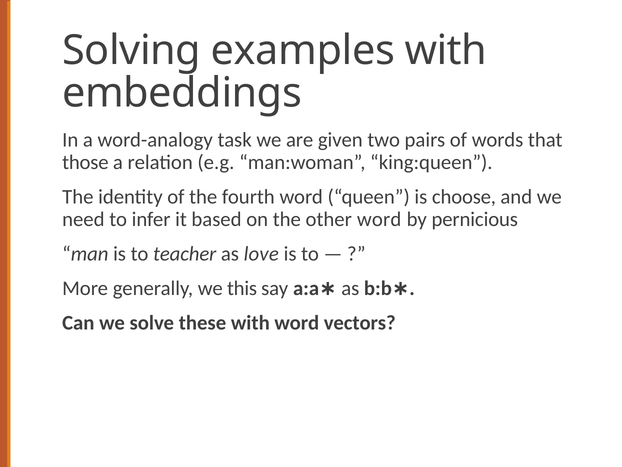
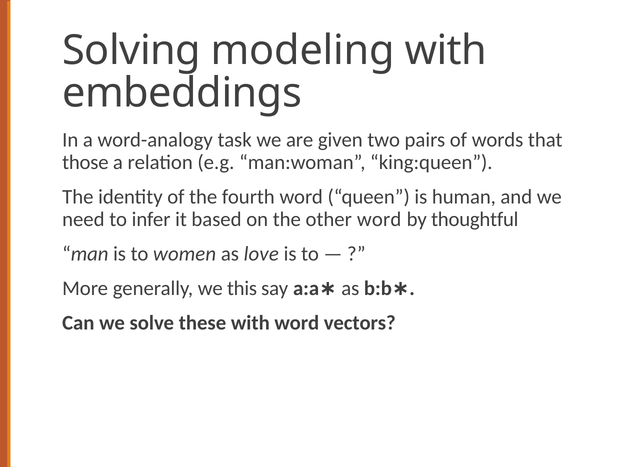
examples: examples -> modeling (303, 51)
choose: choose -> human (464, 197)
pernicious: pernicious -> thoughtful (475, 219)
teacher: teacher -> women (185, 253)
